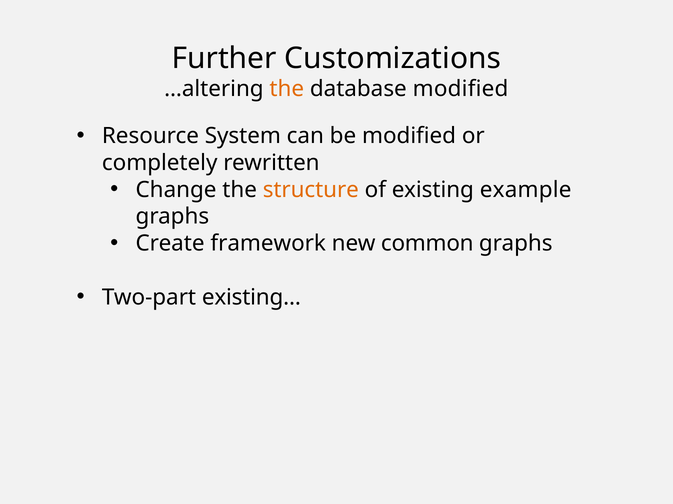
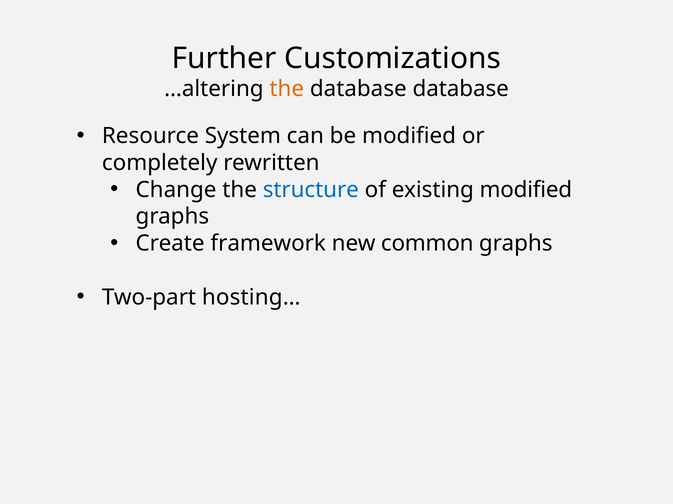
database modified: modified -> database (461, 89)
structure colour: orange -> blue (311, 190)
existing example: example -> modified (526, 190)
existing…: existing… -> hosting… (251, 298)
